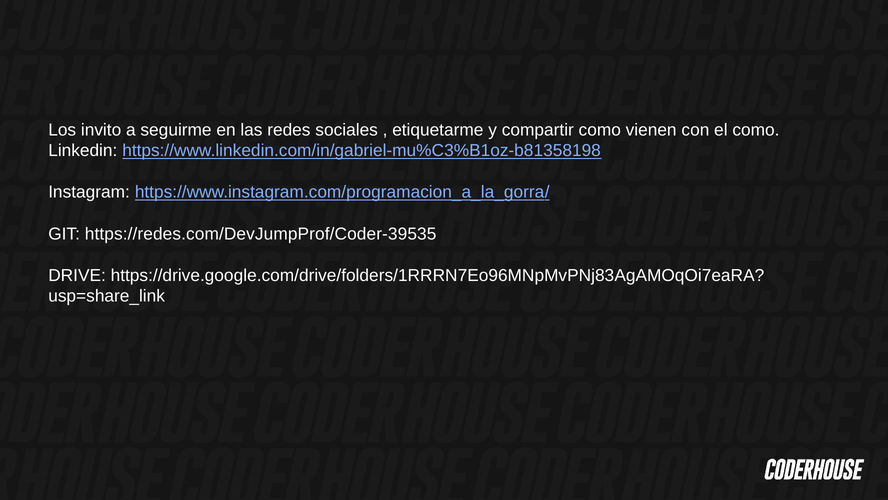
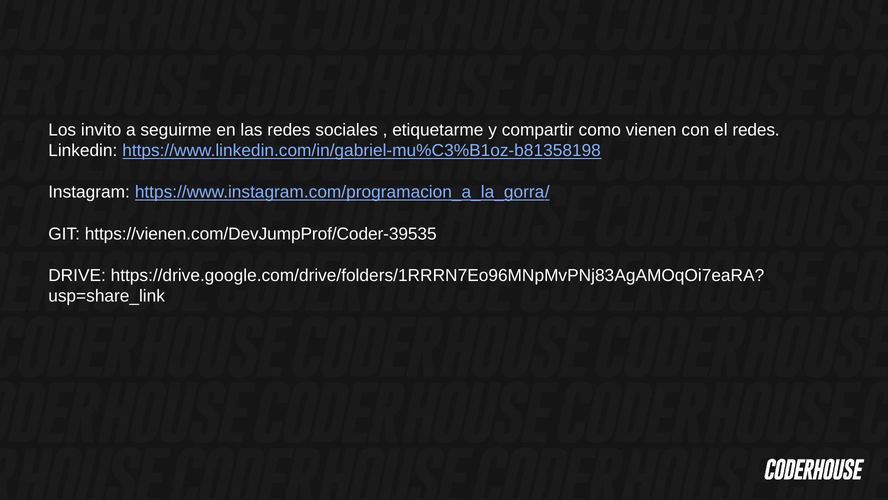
el como: como -> redes (756, 130)
https://redes.com/DevJumpProf/Coder-39535: https://redes.com/DevJumpProf/Coder-39535 -> https://vienen.com/DevJumpProf/Coder-39535 (261, 234)
